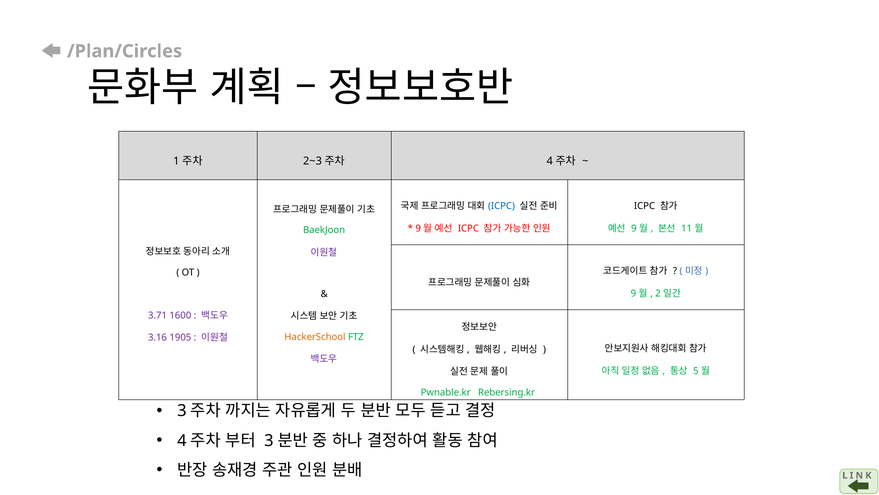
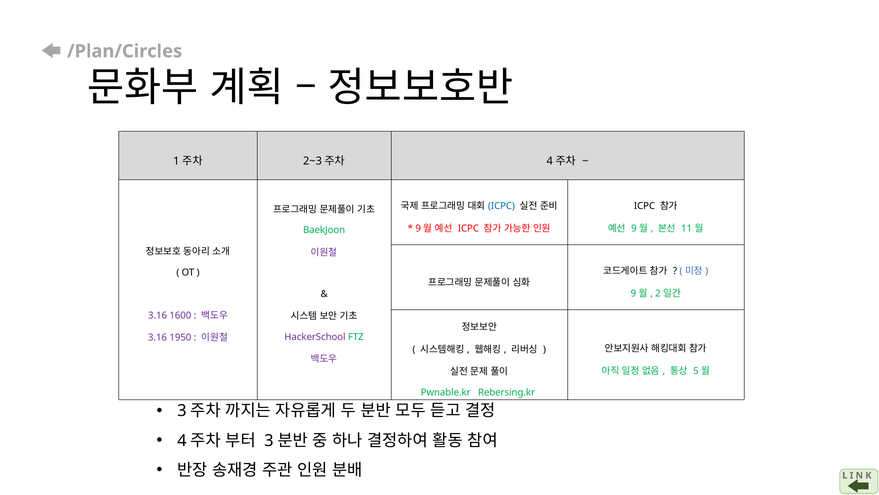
3.71: 3.71 -> 3.16 (158, 315)
HackerSchool colour: orange -> purple (315, 337)
1905: 1905 -> 1950 (180, 337)
